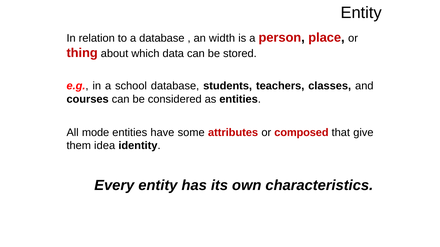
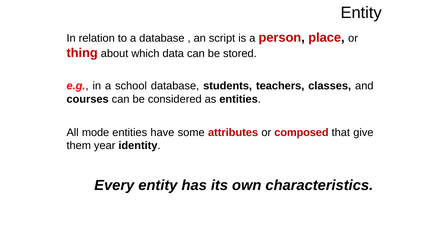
width: width -> script (222, 38)
idea: idea -> year (105, 146)
